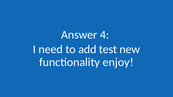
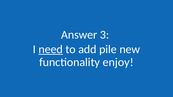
4: 4 -> 3 (105, 35)
need underline: none -> present (51, 49)
test: test -> pile (108, 49)
